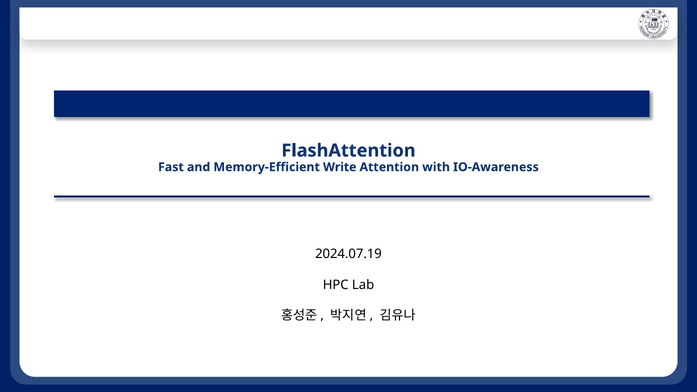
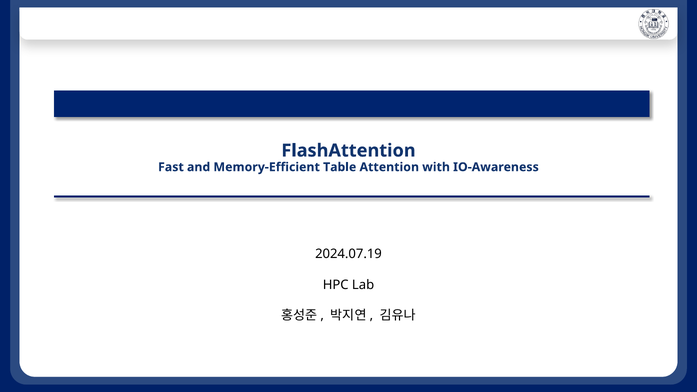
Write: Write -> Table (340, 167)
